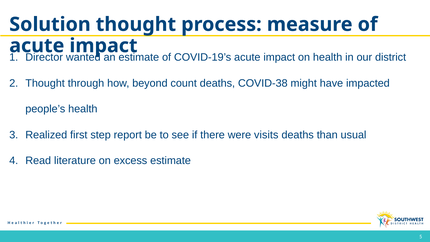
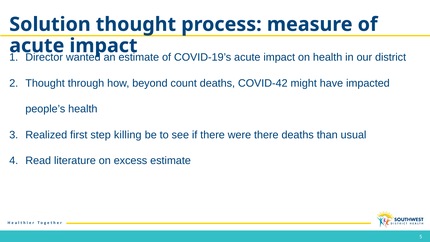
COVID-38: COVID-38 -> COVID-42 (263, 83)
report: report -> killing (128, 135)
were visits: visits -> there (266, 135)
